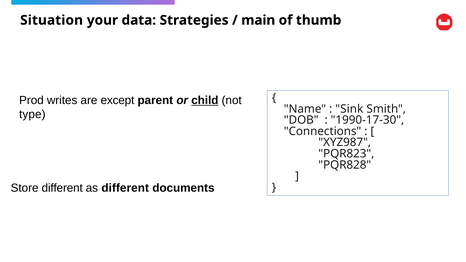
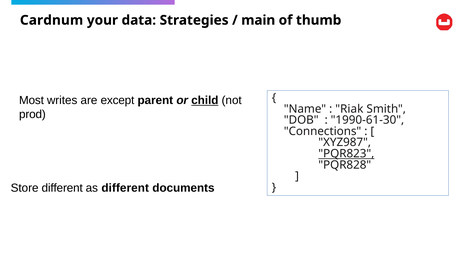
Situation: Situation -> Cardnum (52, 20)
Prod: Prod -> Most (31, 100)
Sink: Sink -> Riak (349, 109)
type: type -> prod (32, 114)
1990-17-30: 1990-17-30 -> 1990-61-30 (367, 120)
PQR823 underline: none -> present (346, 154)
